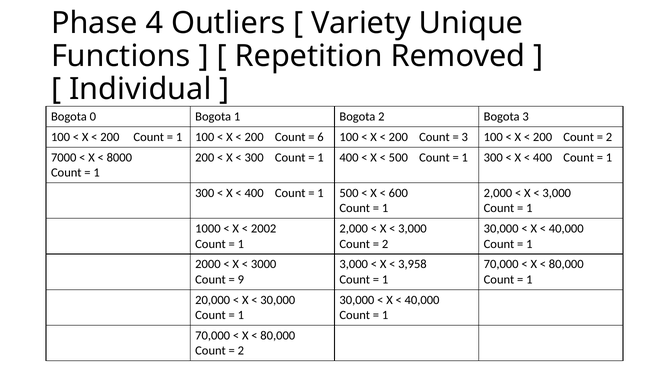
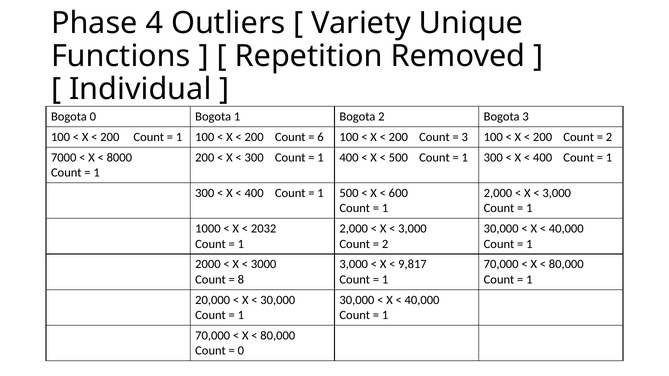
2002: 2002 -> 2032 (264, 229)
3,958: 3,958 -> 9,817 (412, 264)
9: 9 -> 8 (241, 280)
2: 2 -> 0 (241, 351)
